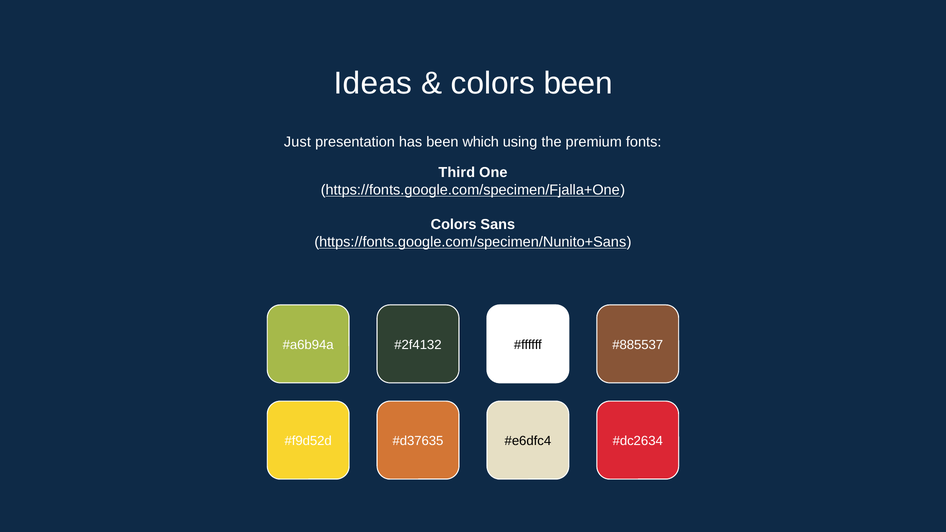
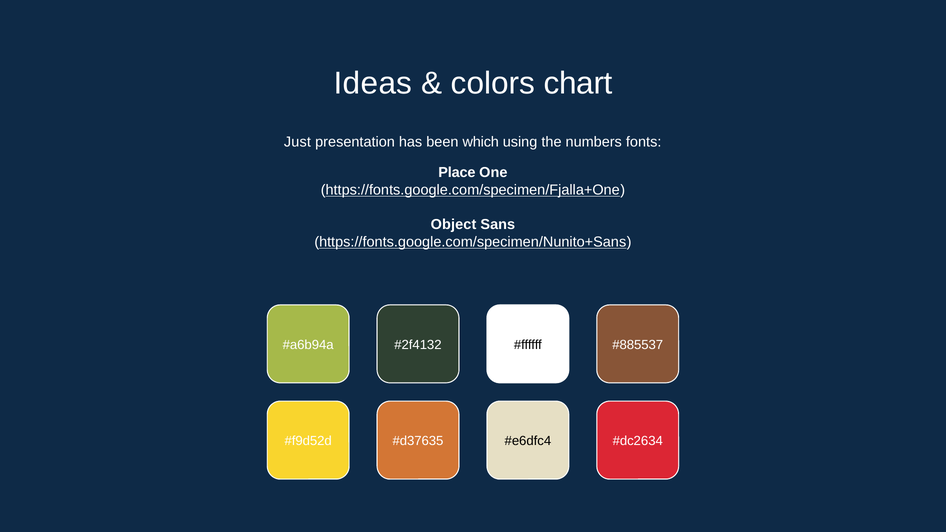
colors been: been -> chart (578, 83)
premium: premium -> numbers (594, 142)
Third: Third -> Place (457, 173)
Colors: Colors -> Object (454, 225)
